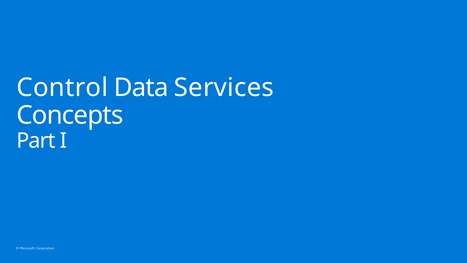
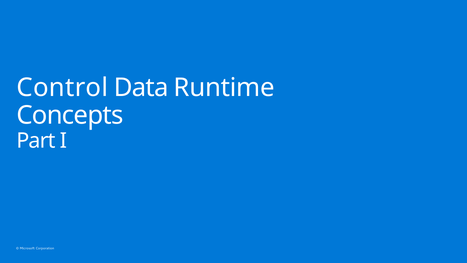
Services: Services -> Runtime (224, 87)
